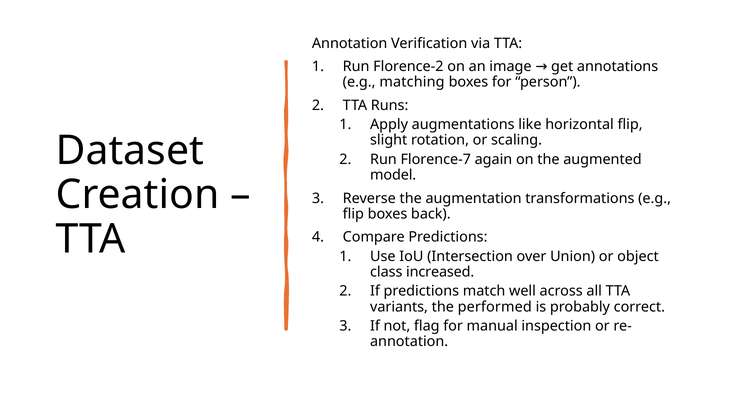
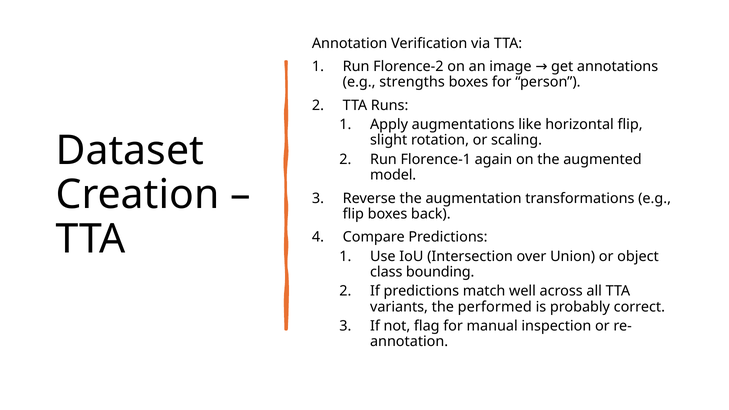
matching: matching -> strengths (412, 82)
Florence-7: Florence-7 -> Florence-1 (436, 160)
increased: increased -> bounding (440, 272)
